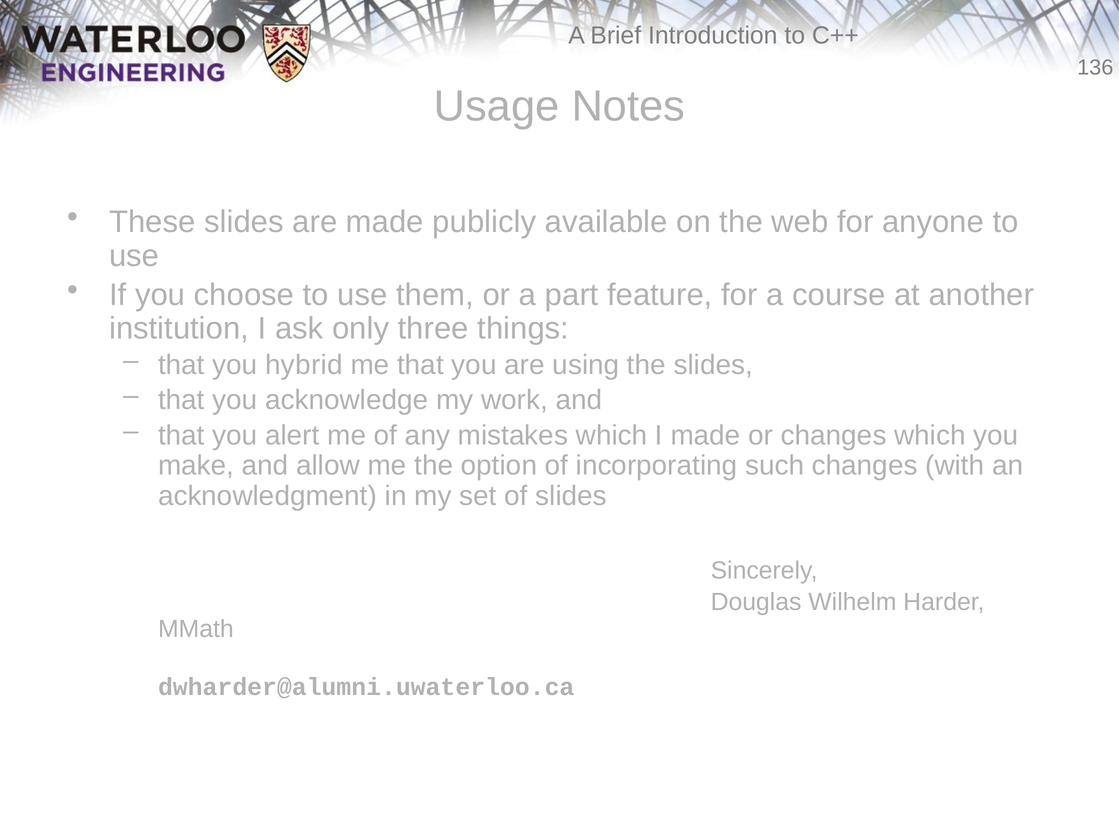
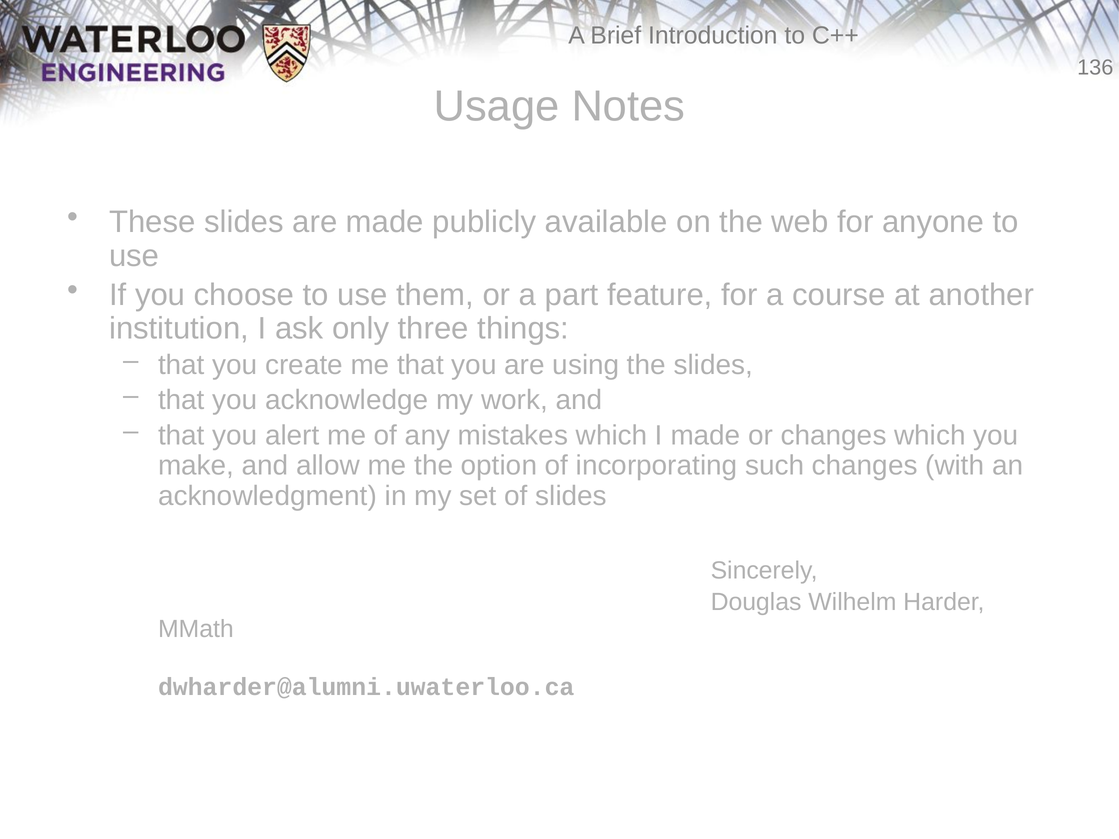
hybrid: hybrid -> create (304, 365)
